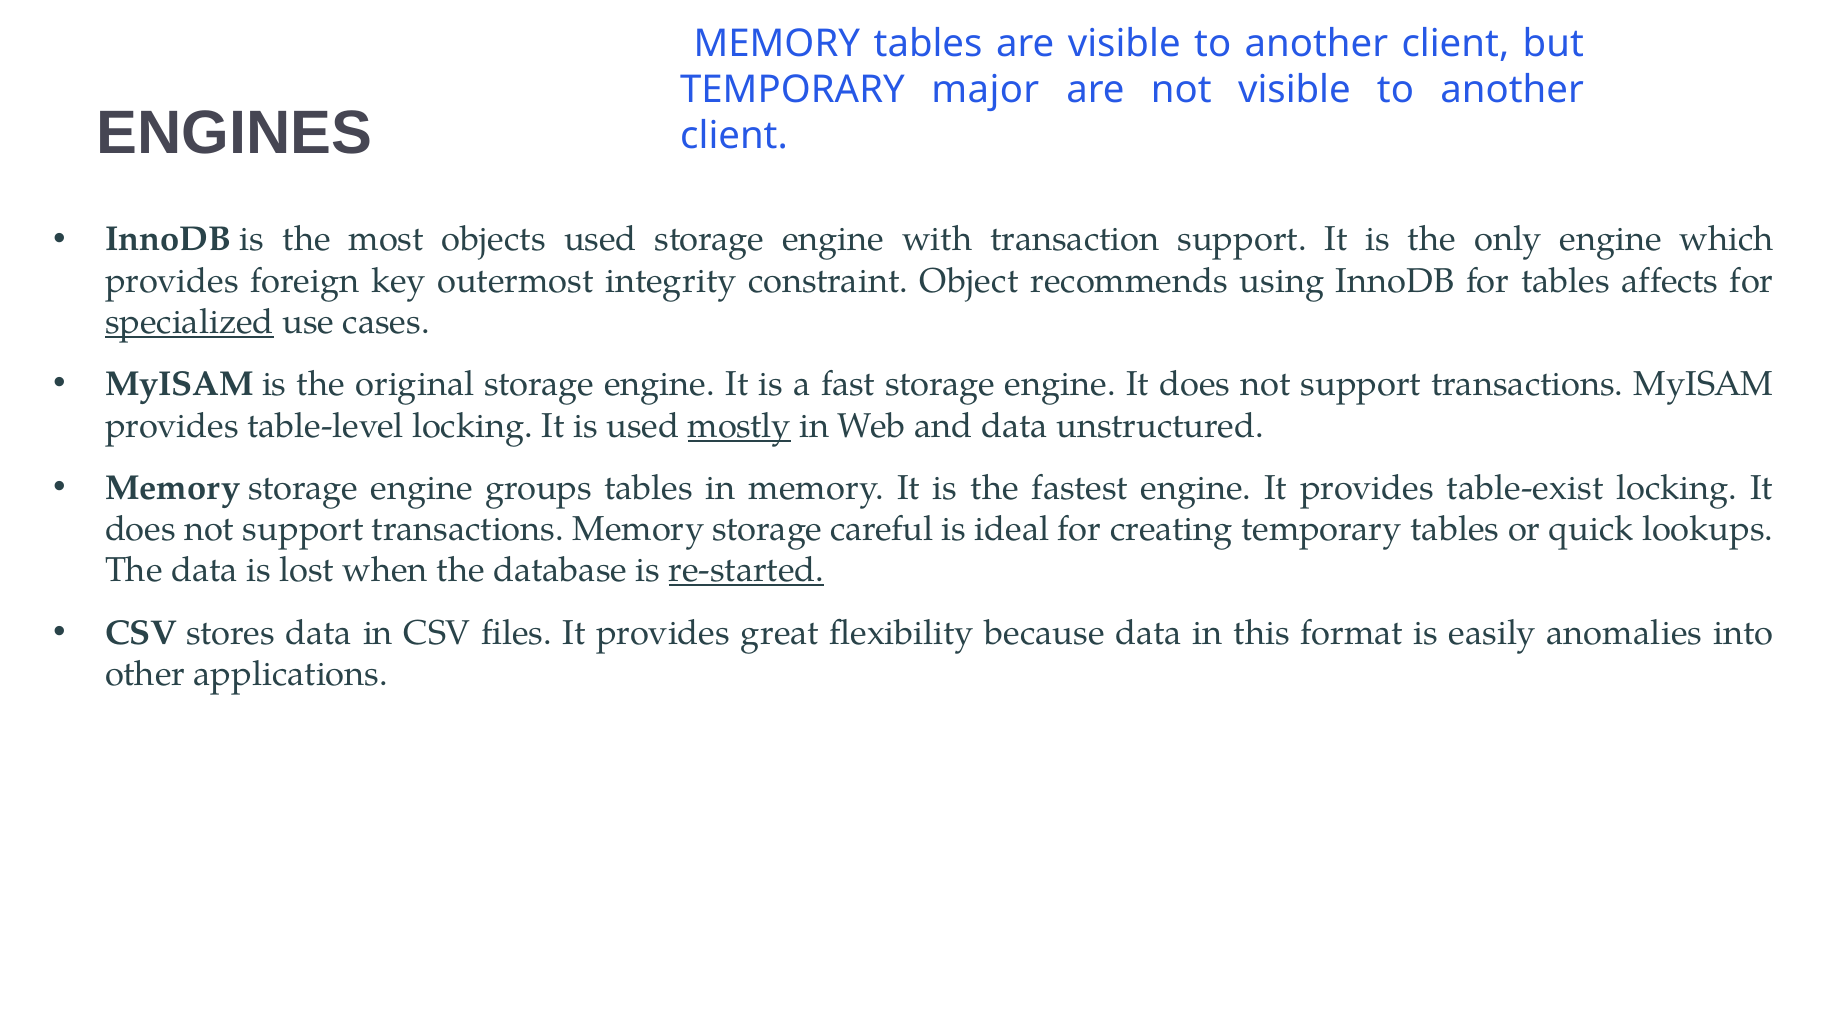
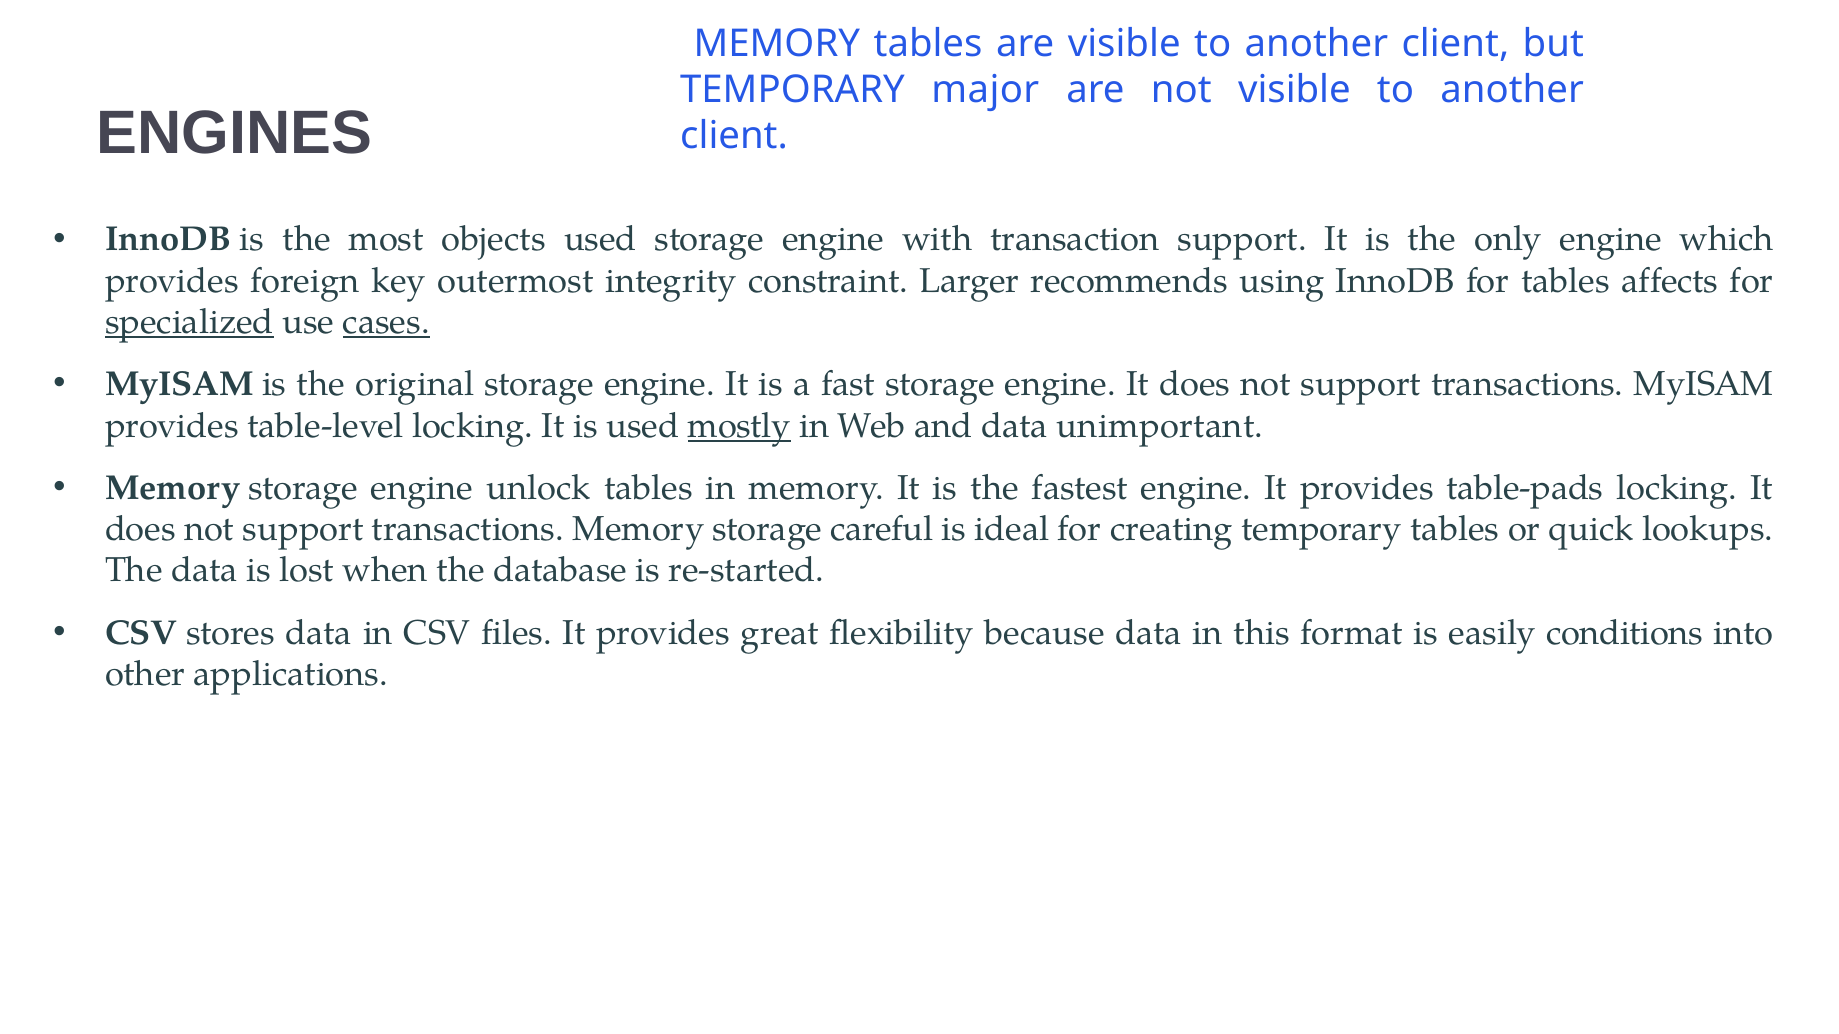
Object: Object -> Larger (970, 281)
cases underline: none -> present (386, 322)
unstructured: unstructured -> unimportant (1160, 426)
groups: groups -> unlock (539, 488)
table-exist: table-exist -> table-pads (1525, 488)
re-started underline: present -> none (747, 571)
anomalies: anomalies -> conditions (1625, 633)
